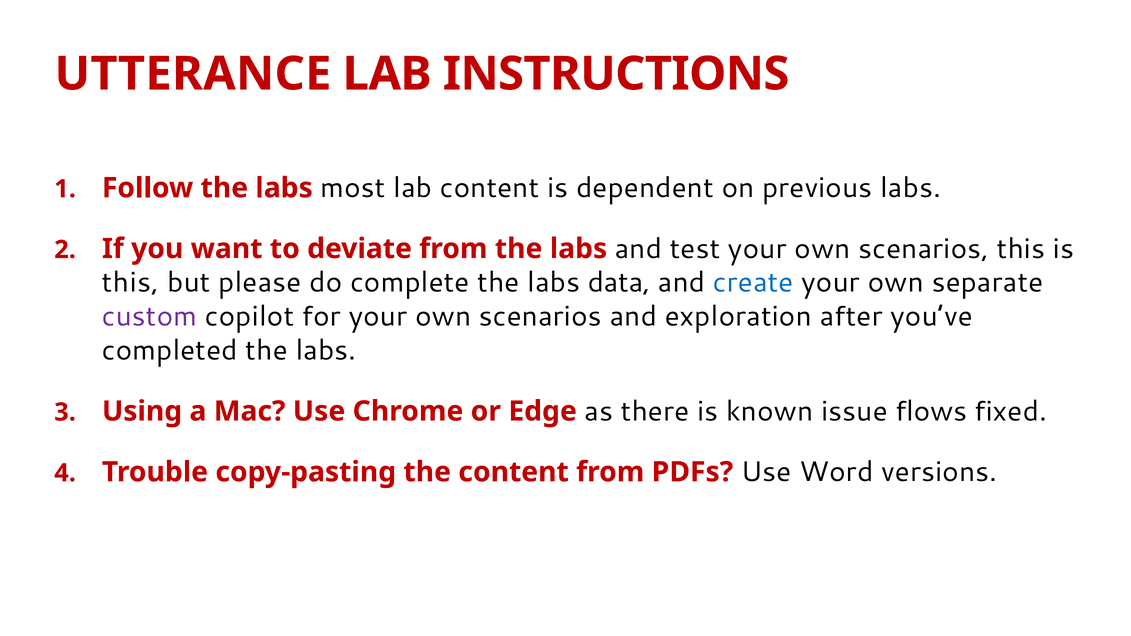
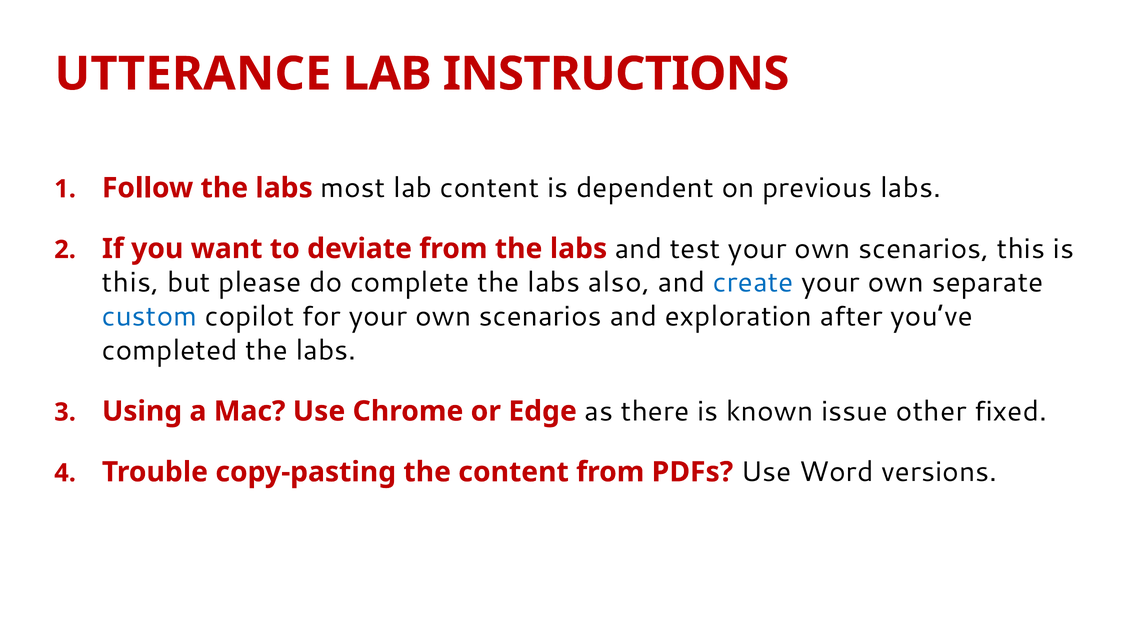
data: data -> also (619, 283)
custom colour: purple -> blue (150, 317)
flows: flows -> other (931, 411)
